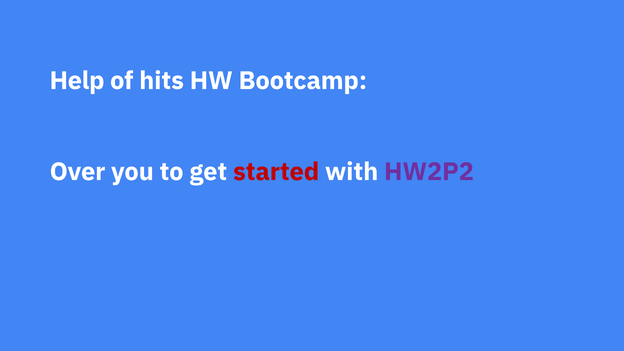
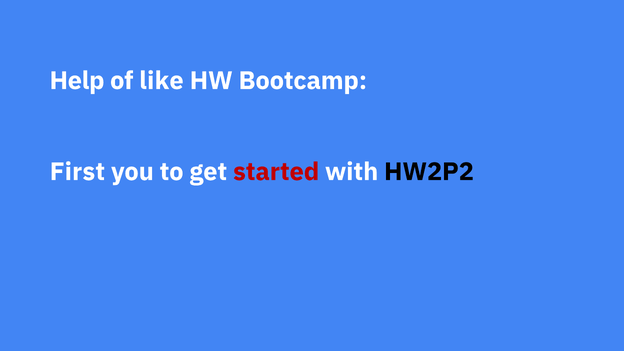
hits: hits -> like (161, 81)
Over: Over -> First (77, 172)
HW2P2 colour: purple -> black (429, 172)
